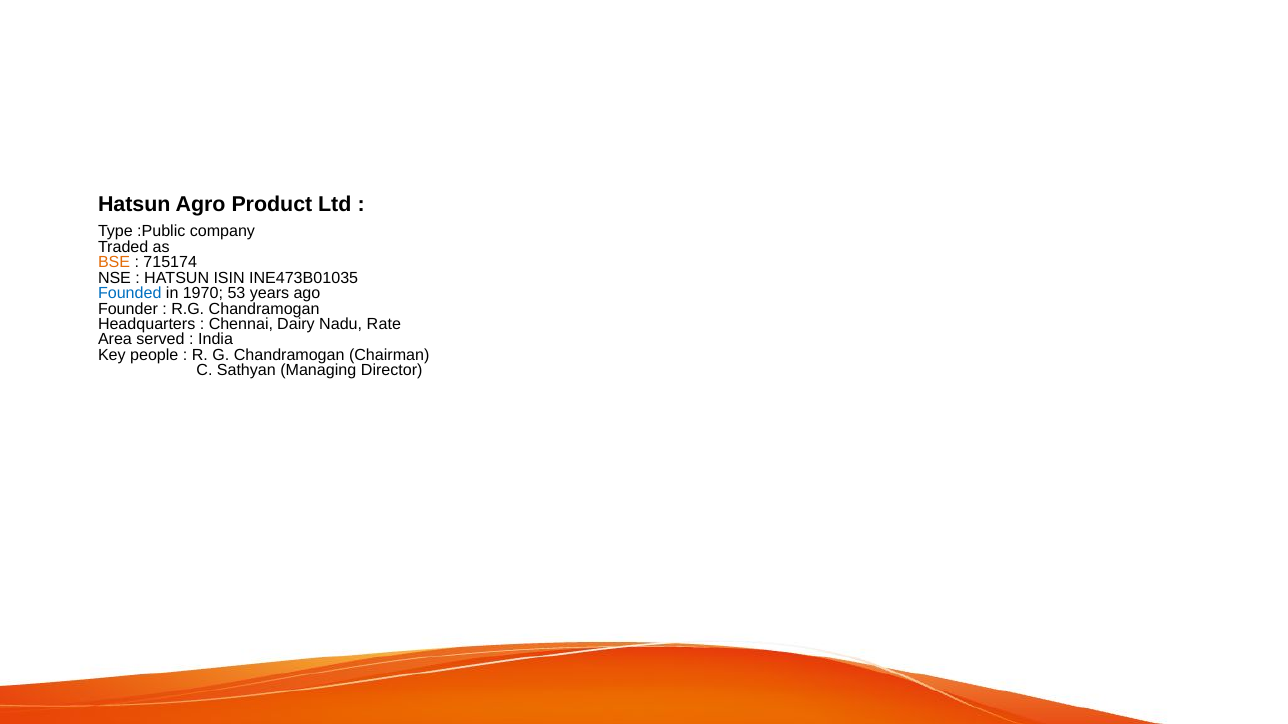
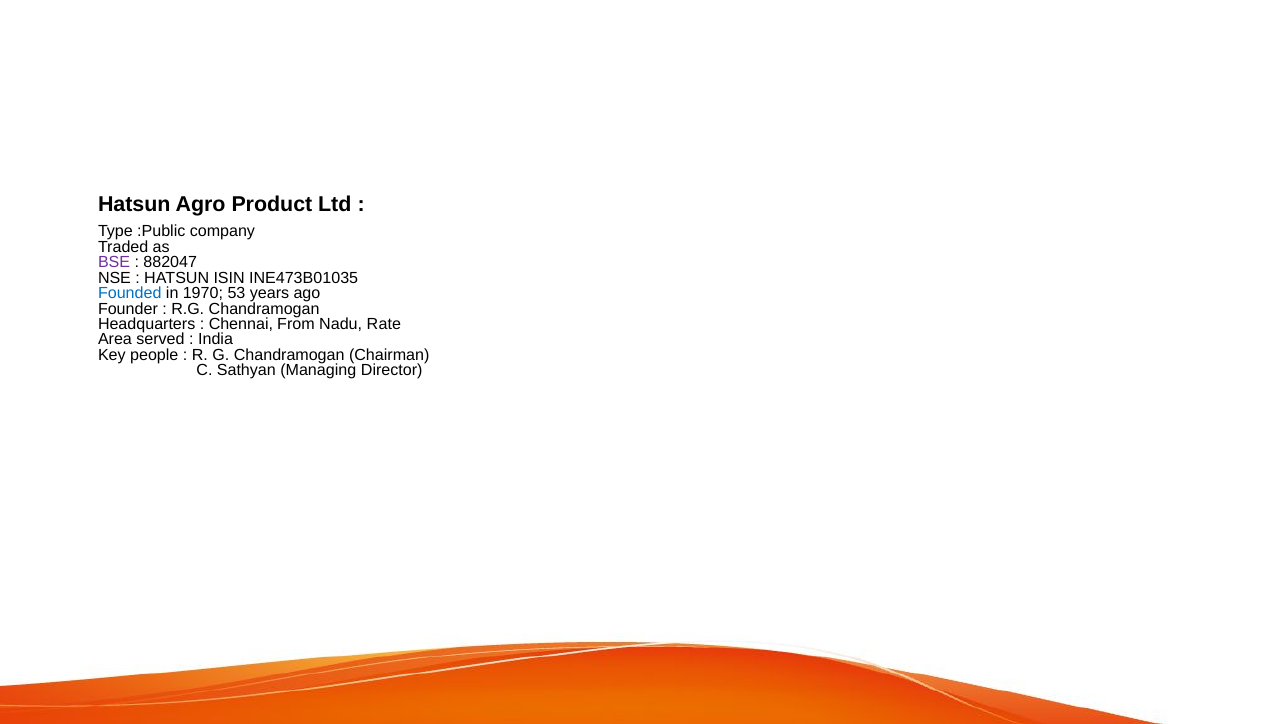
BSE colour: orange -> purple (114, 263)
715174: 715174 -> 882047 (170, 263)
Dairy: Dairy -> From (296, 324)
